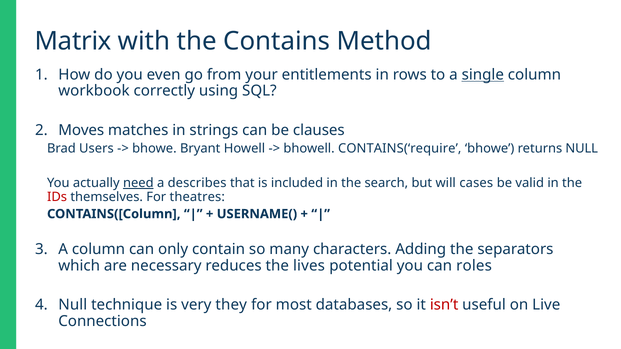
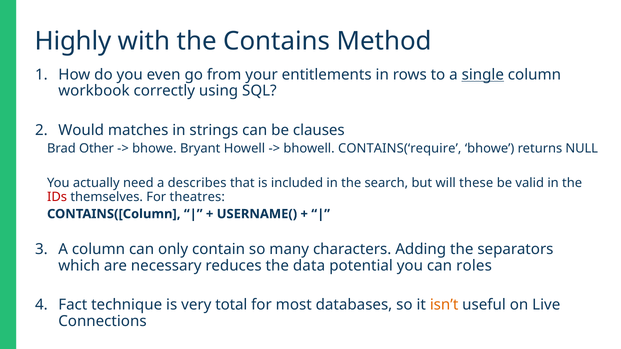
Matrix: Matrix -> Highly (73, 42)
Moves: Moves -> Would (81, 130)
Users: Users -> Other (96, 149)
need underline: present -> none (138, 183)
cases: cases -> these (476, 183)
lives: lives -> data (309, 266)
Null: Null -> Fact (73, 305)
they: they -> total (231, 305)
isn’t colour: red -> orange (444, 305)
